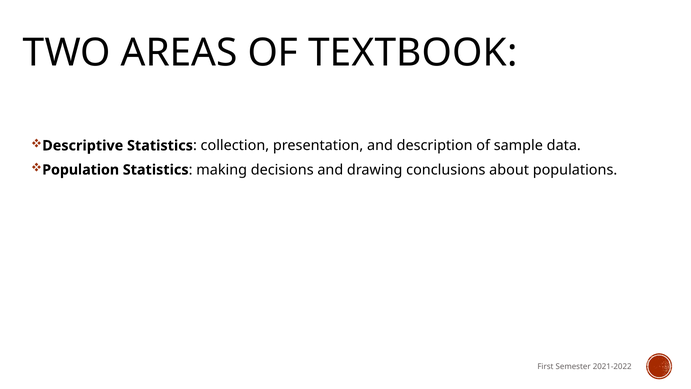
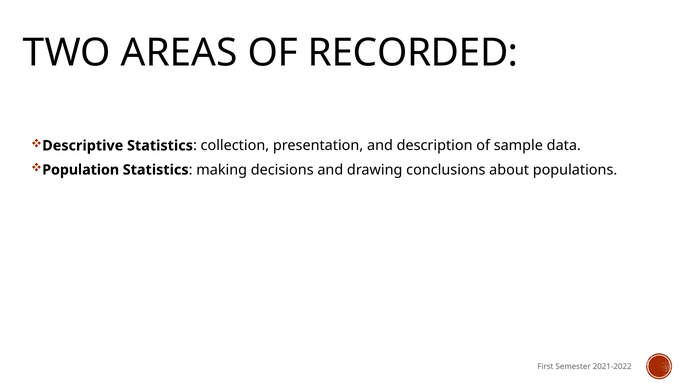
TEXTBOOK: TEXTBOOK -> RECORDED (413, 53)
